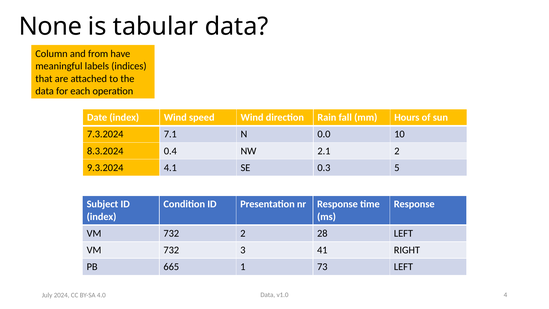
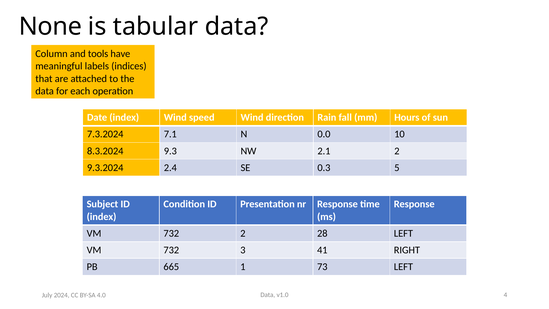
from: from -> tools (98, 54)
0.4: 0.4 -> 9.3 (170, 151)
4.1: 4.1 -> 2.4 (170, 168)
